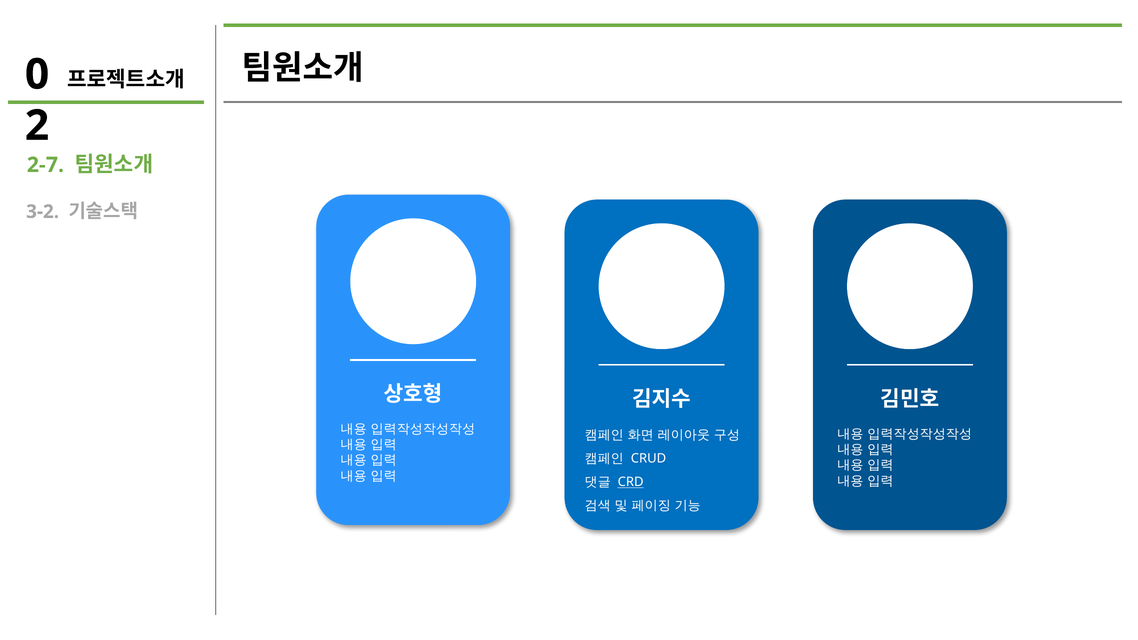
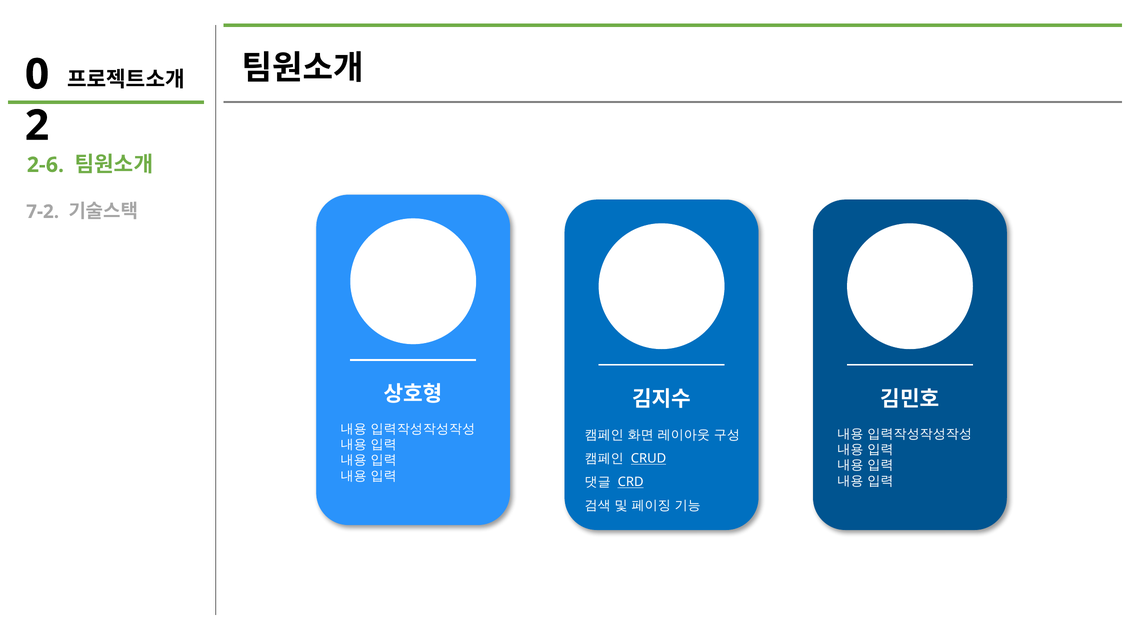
2-7: 2-7 -> 2-6 (45, 165)
3-2: 3-2 -> 7-2 (43, 212)
CRUD underline: none -> present (649, 459)
